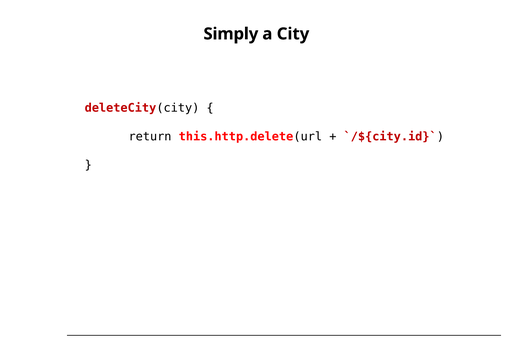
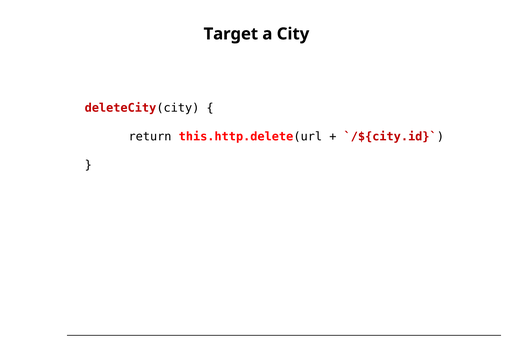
Simply: Simply -> Target (231, 34)
